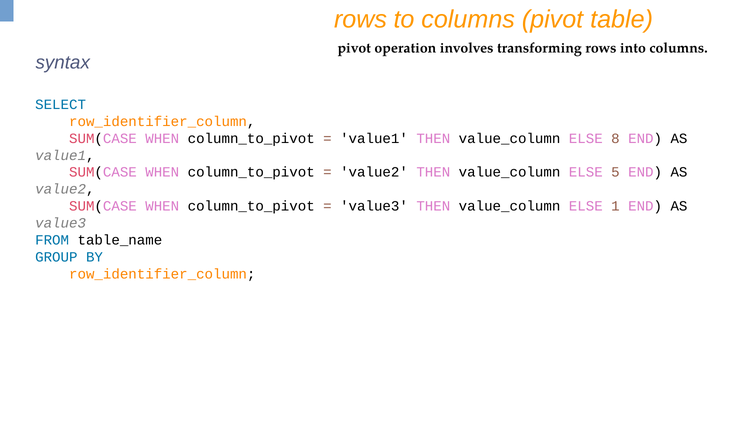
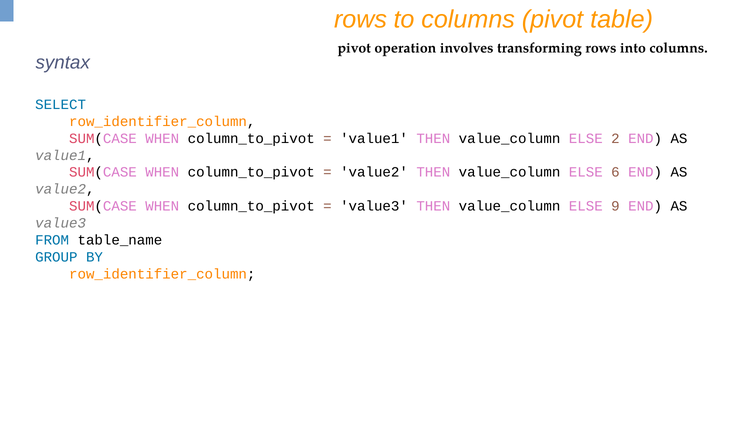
8: 8 -> 2 (615, 138)
5: 5 -> 6 (615, 172)
1: 1 -> 9 (615, 206)
